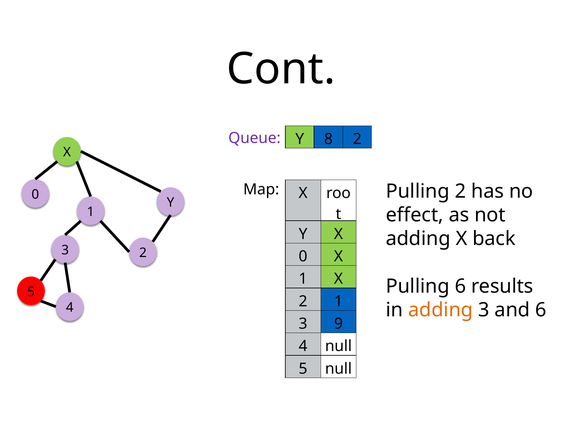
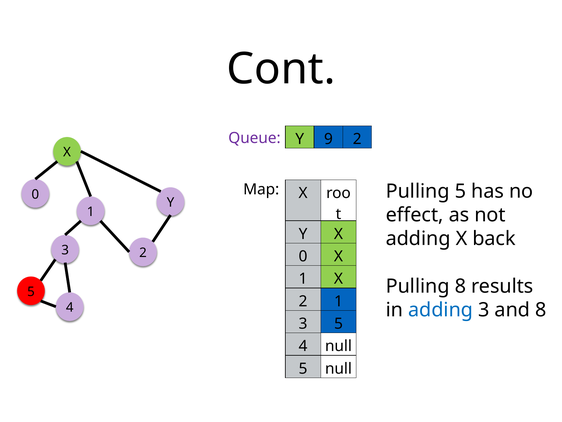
8: 8 -> 9 (328, 139)
Pulling 2: 2 -> 5 (460, 191)
Pulling 6: 6 -> 8 (460, 286)
adding colour: orange -> blue (441, 310)
and 6: 6 -> 8 (541, 310)
9: 9 -> 5 (338, 323)
